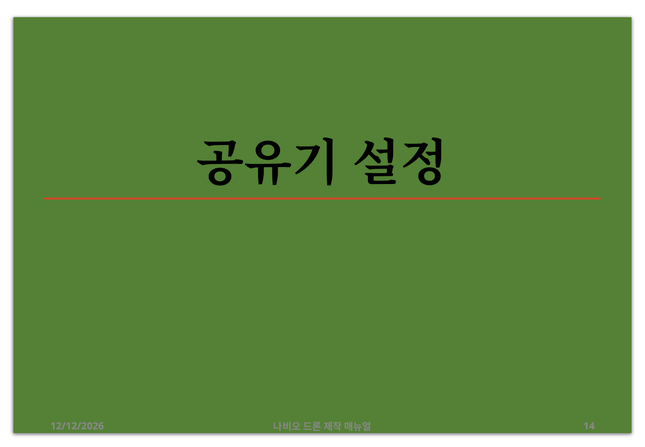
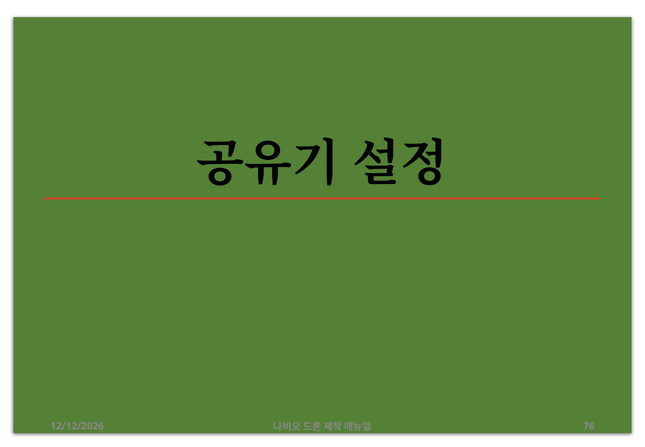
14: 14 -> 76 (589, 426)
